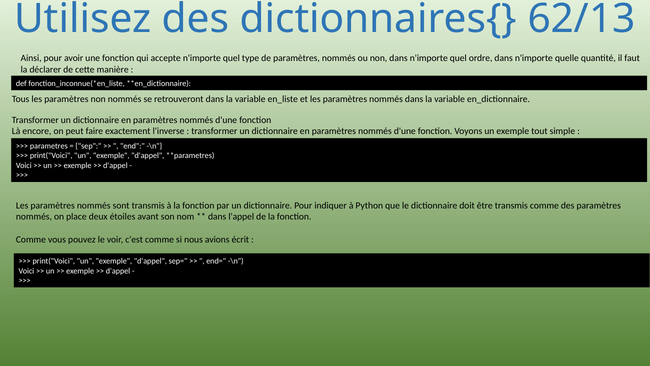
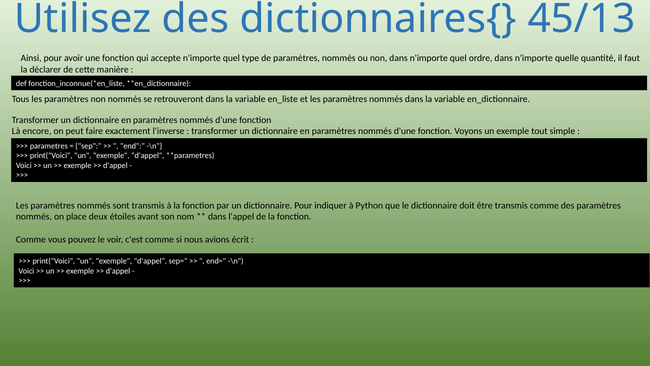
62/13: 62/13 -> 45/13 (582, 19)
